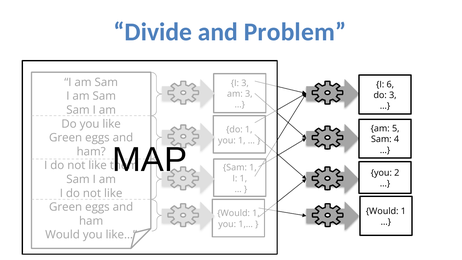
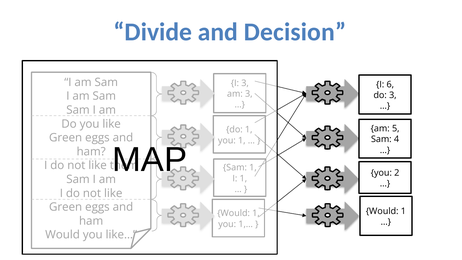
Problem: Problem -> Decision (295, 32)
